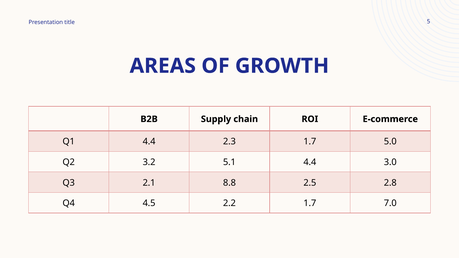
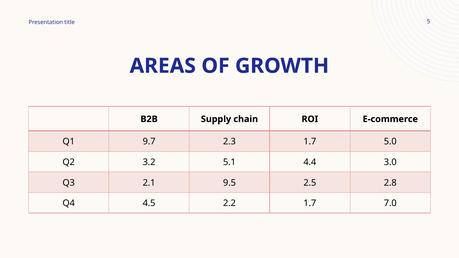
Q1 4.4: 4.4 -> 9.7 (149, 142)
8.8: 8.8 -> 9.5 (229, 183)
